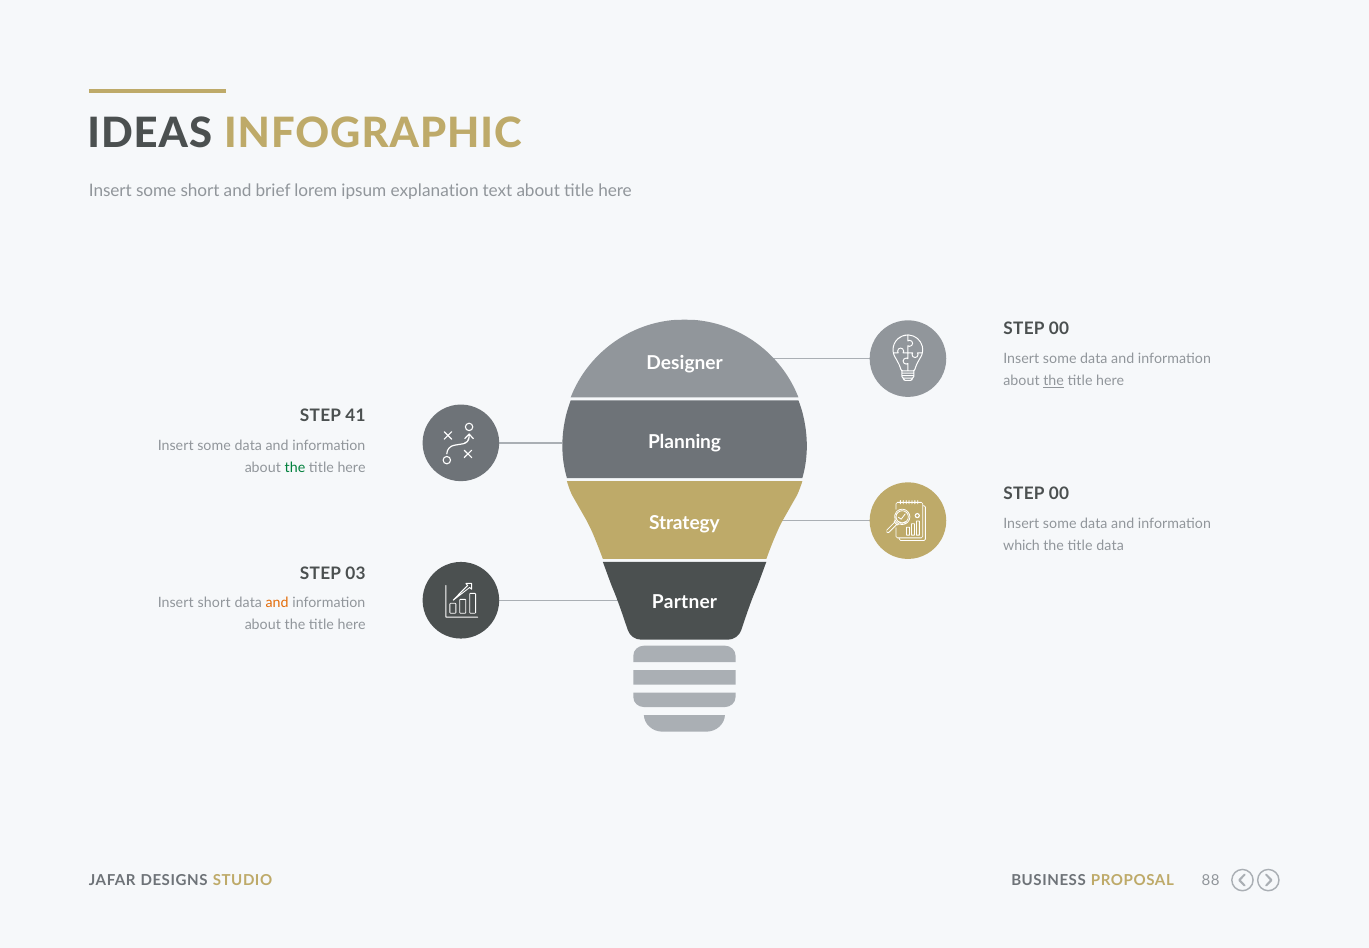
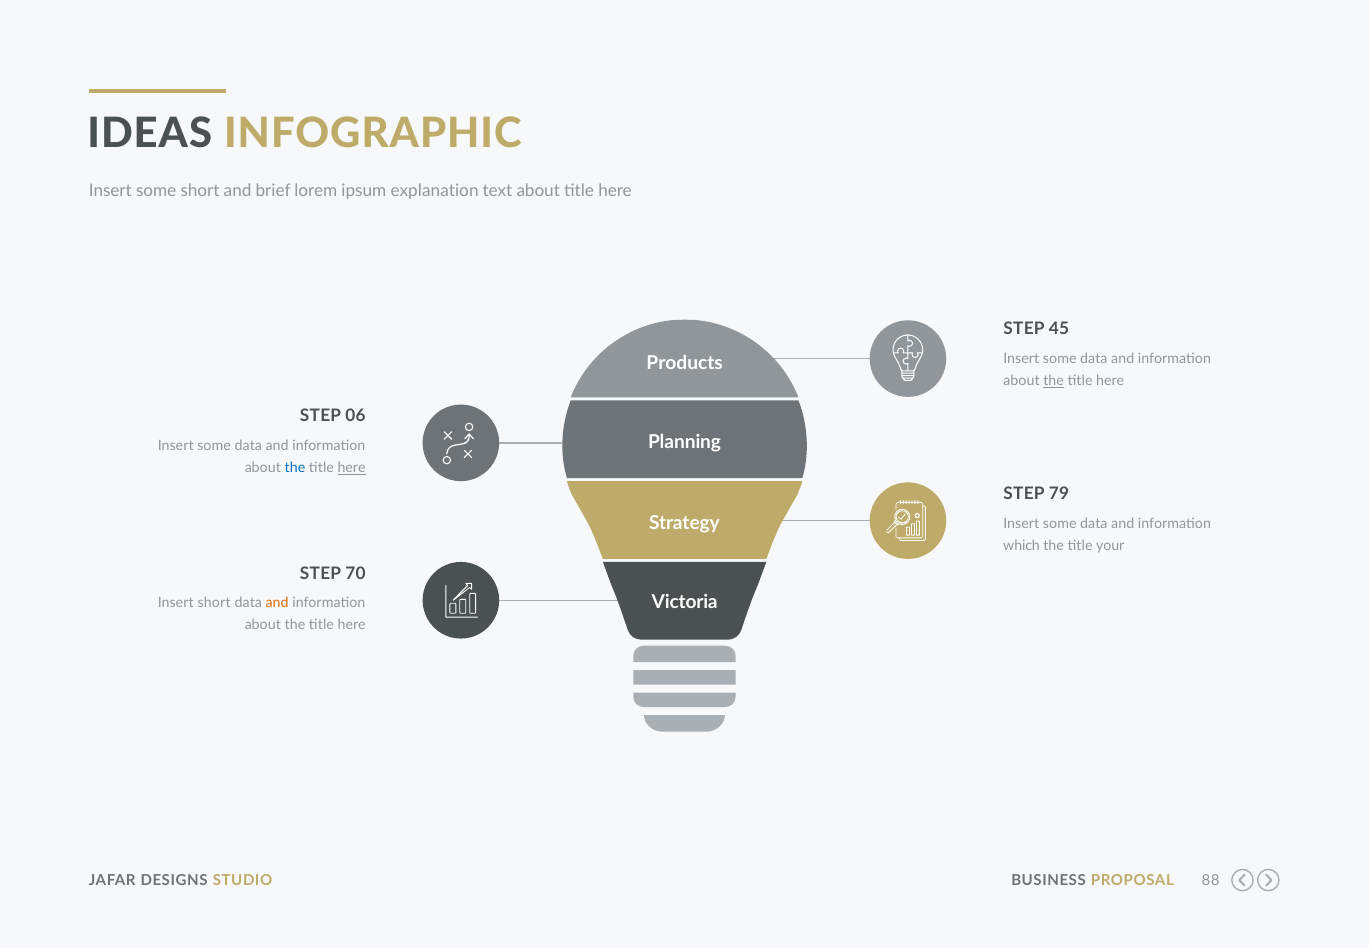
00: 00 -> 45 (1059, 329)
Designer: Designer -> Products (685, 363)
41: 41 -> 06 (355, 416)
the colour: green -> blue (295, 468)
here underline: none -> present (352, 468)
00: 00 -> 79 (1059, 494)
title data: data -> your (1110, 545)
03: 03 -> 70 (355, 573)
Partner: Partner -> Victoria (685, 602)
